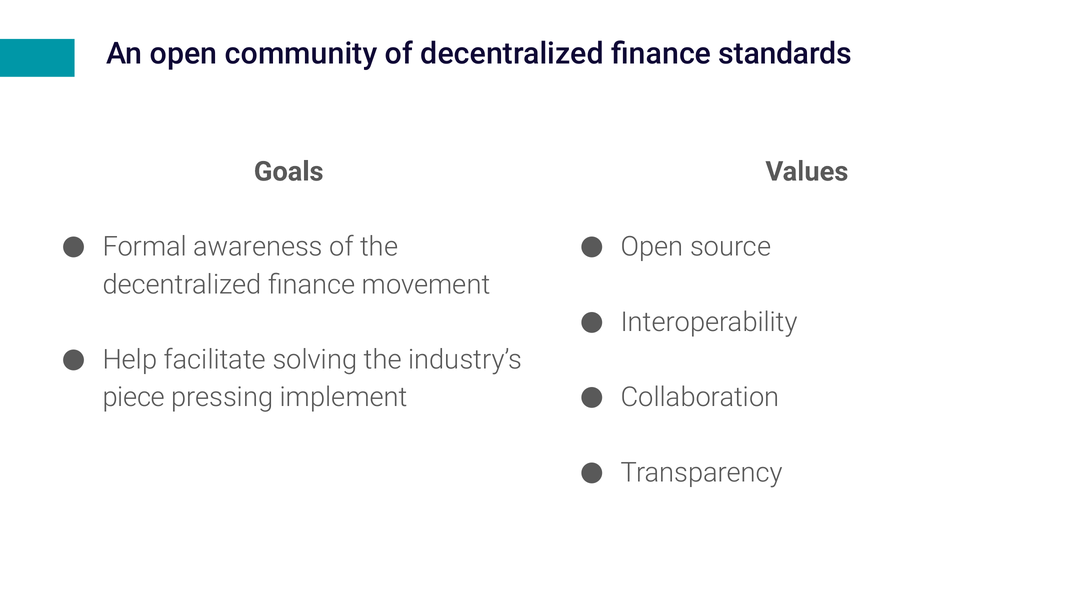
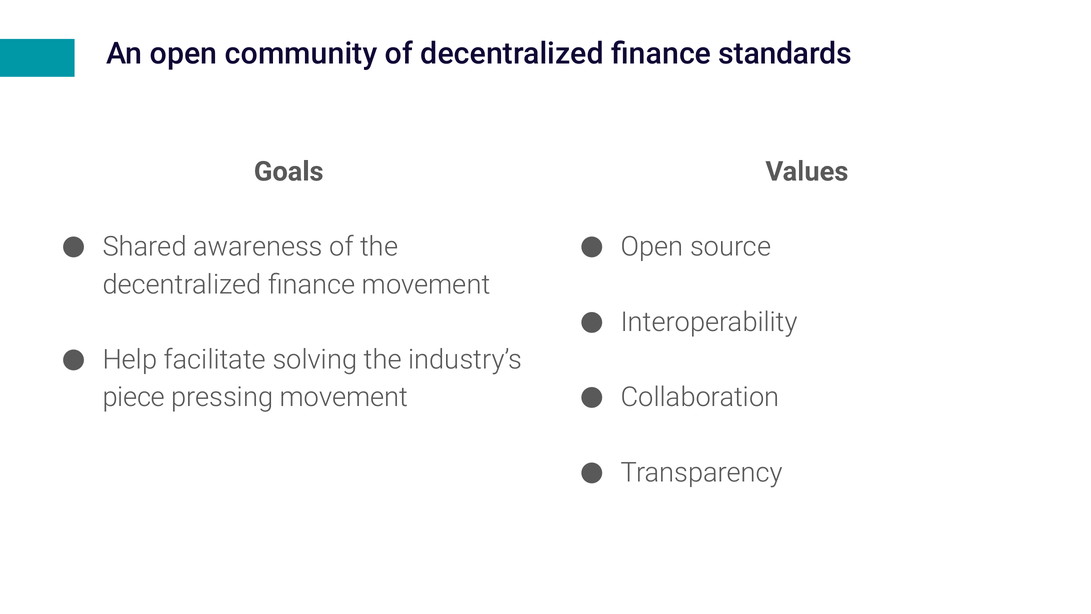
Formal: Formal -> Shared (145, 247)
pressing implement: implement -> movement (344, 397)
